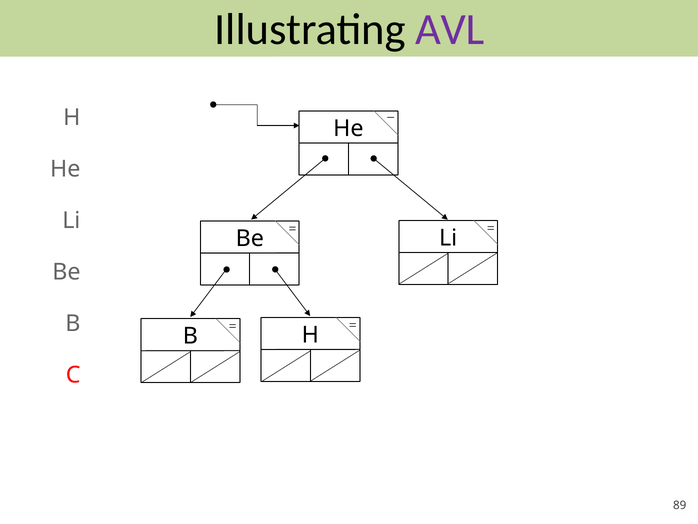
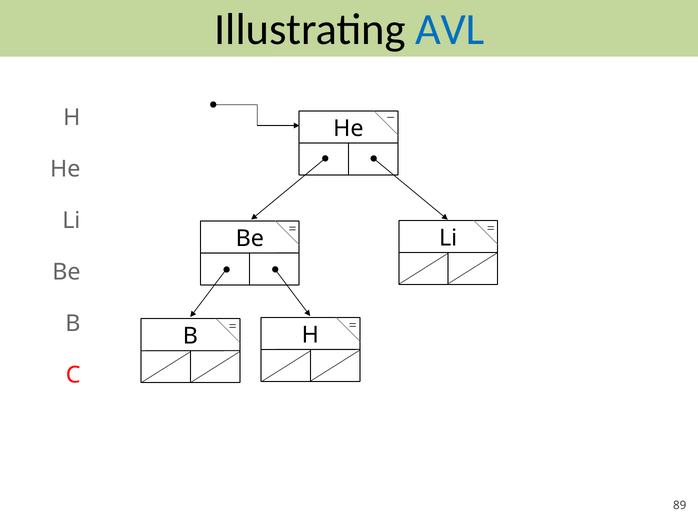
AVL colour: purple -> blue (450, 29)
